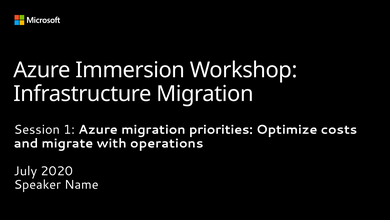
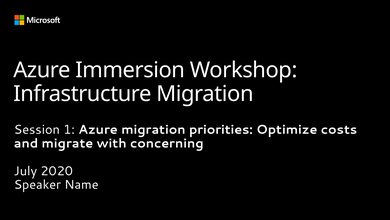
operations: operations -> concerning (167, 143)
